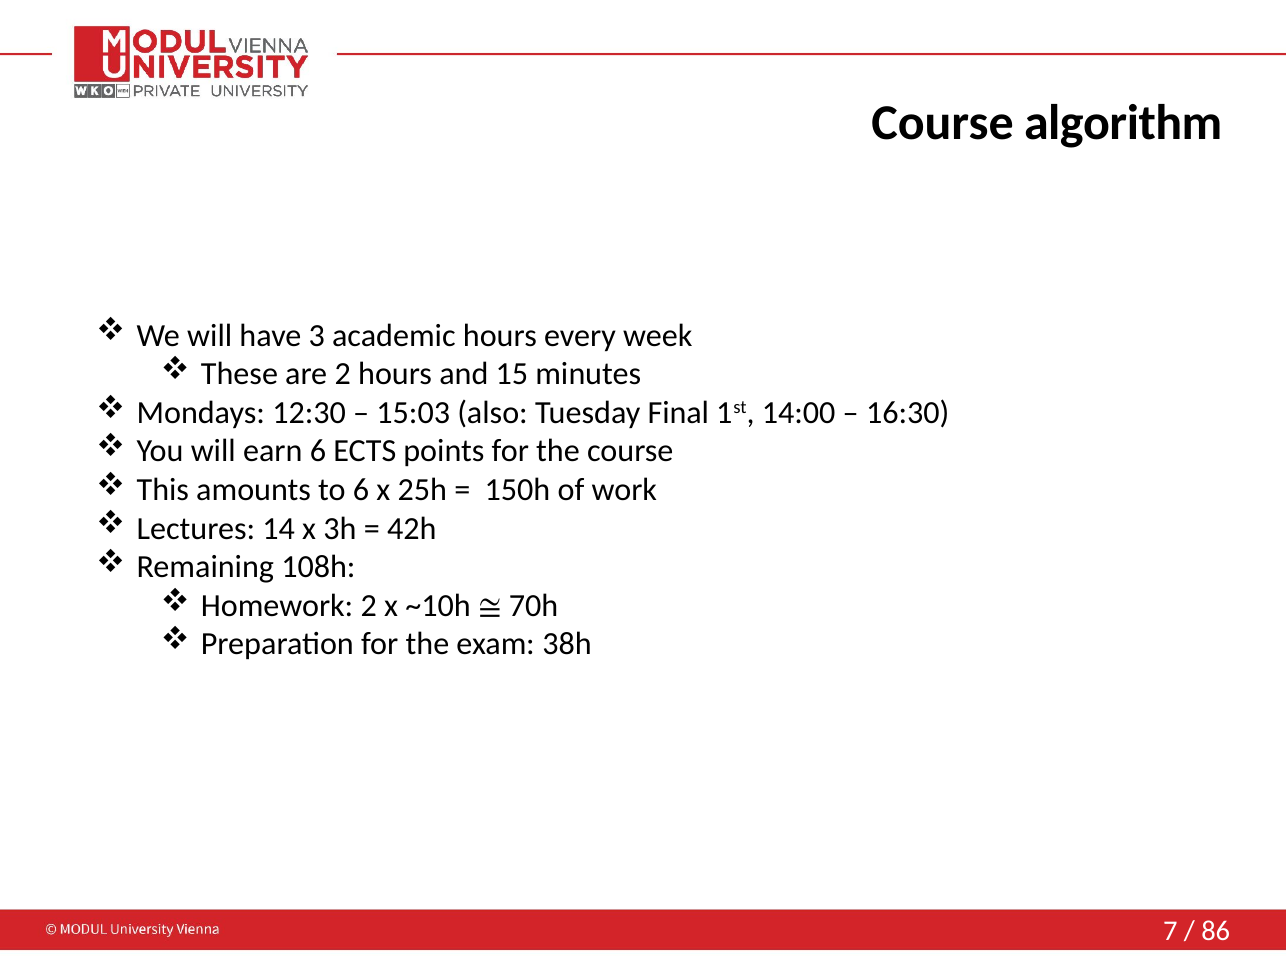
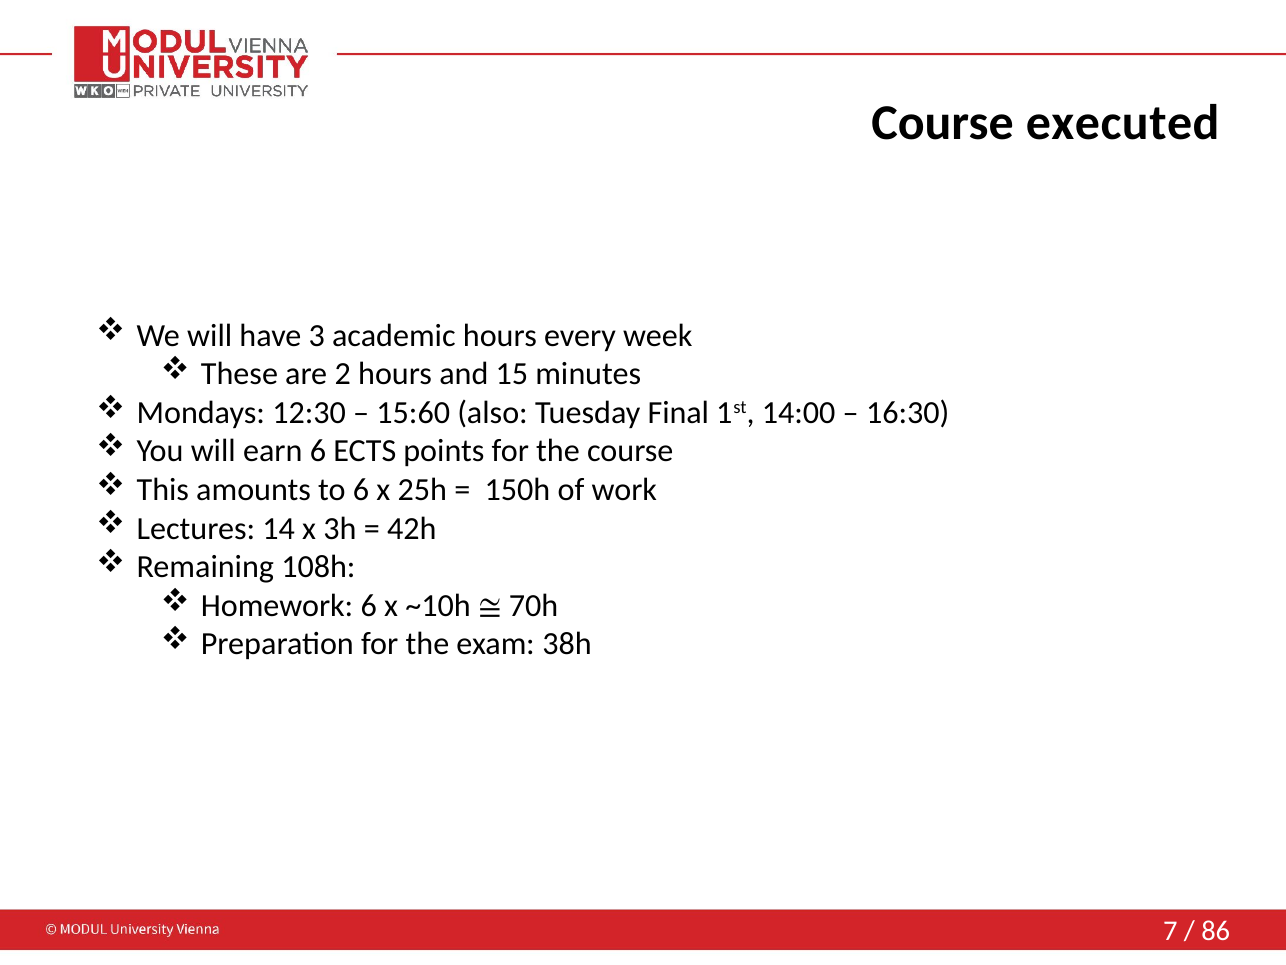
algorithm: algorithm -> executed (1123, 122)
15:03: 15:03 -> 15:60 (413, 413)
Homework 2: 2 -> 6 (369, 605)
